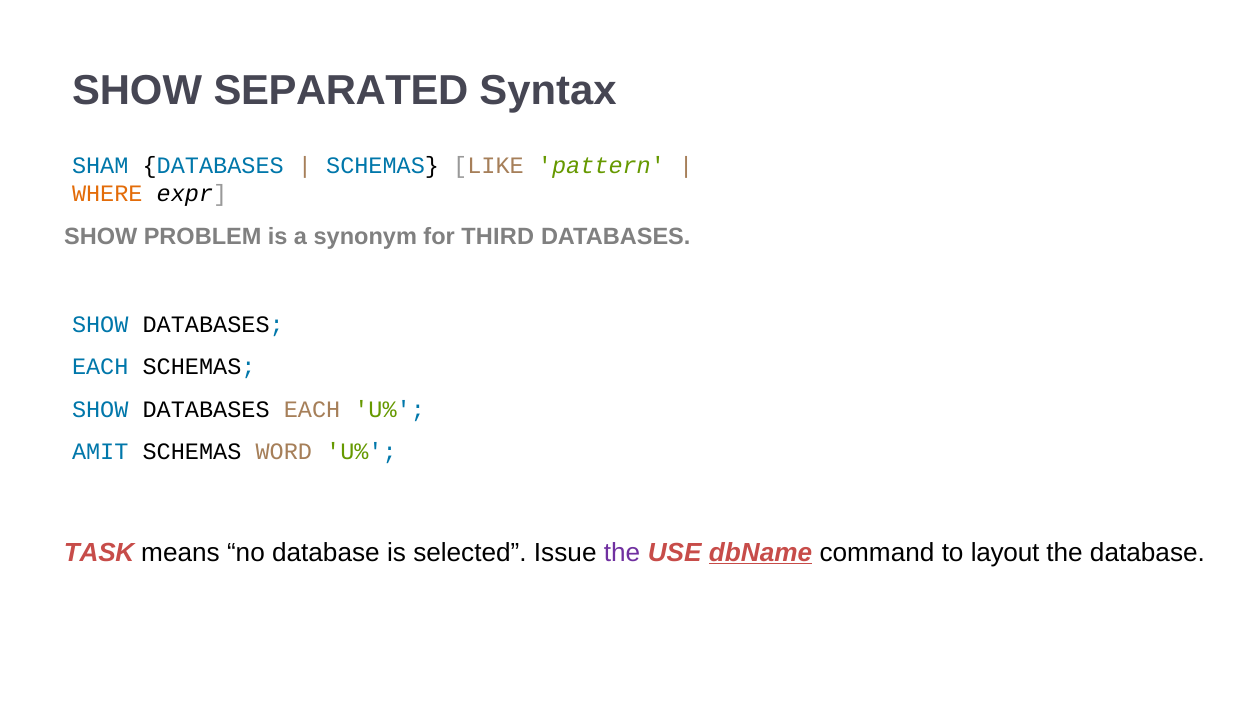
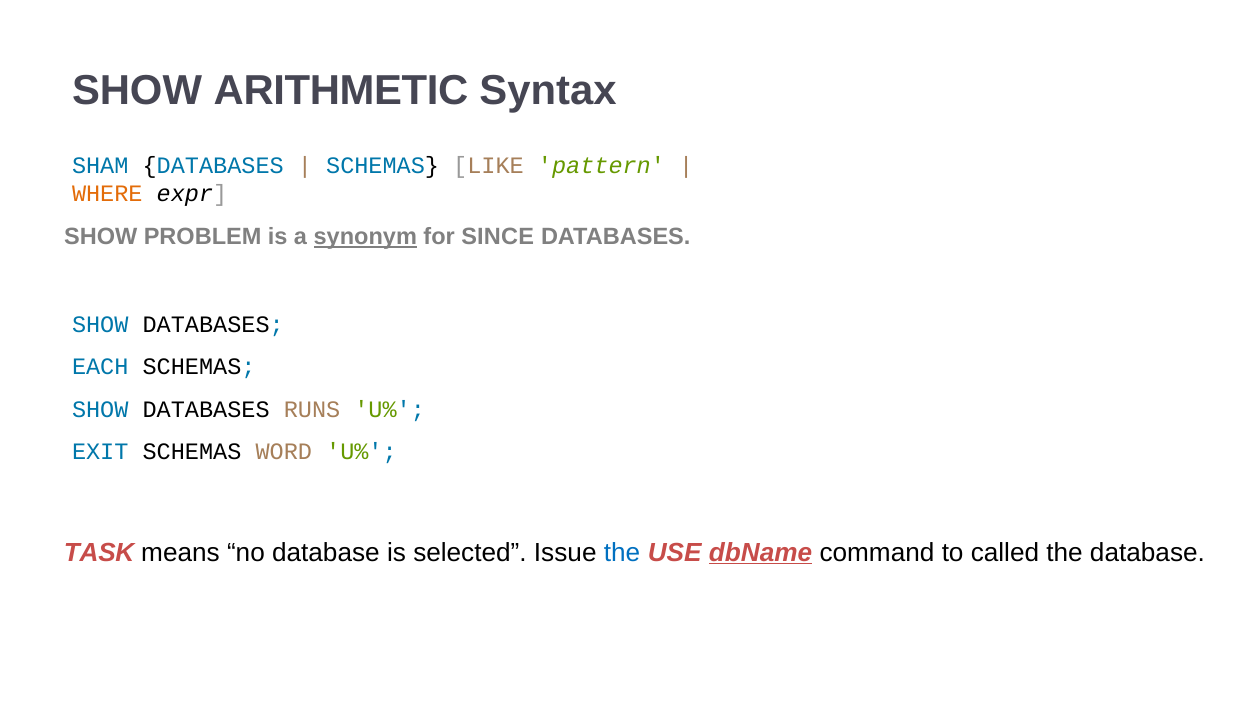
SEPARATED: SEPARATED -> ARITHMETIC (341, 91)
synonym underline: none -> present (365, 237)
THIRD: THIRD -> SINCE (498, 237)
EACH: EACH -> RUNS (312, 409)
AMIT: AMIT -> EXIT (100, 452)
the colour: purple -> blue (622, 552)
layout: layout -> called (1005, 552)
